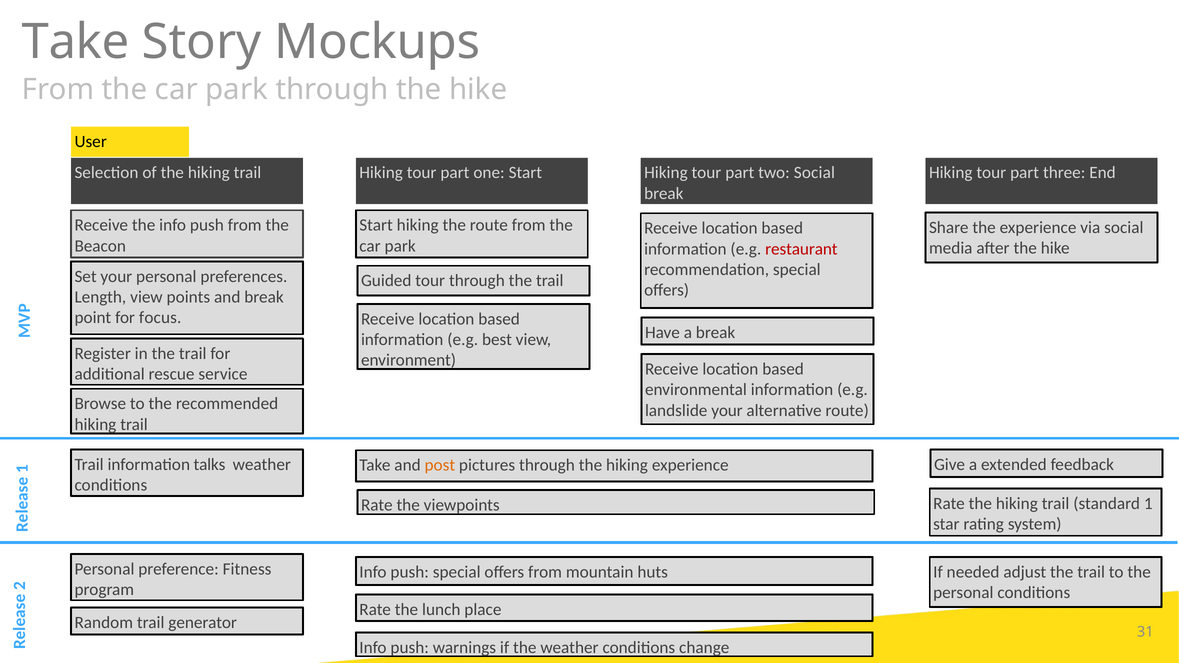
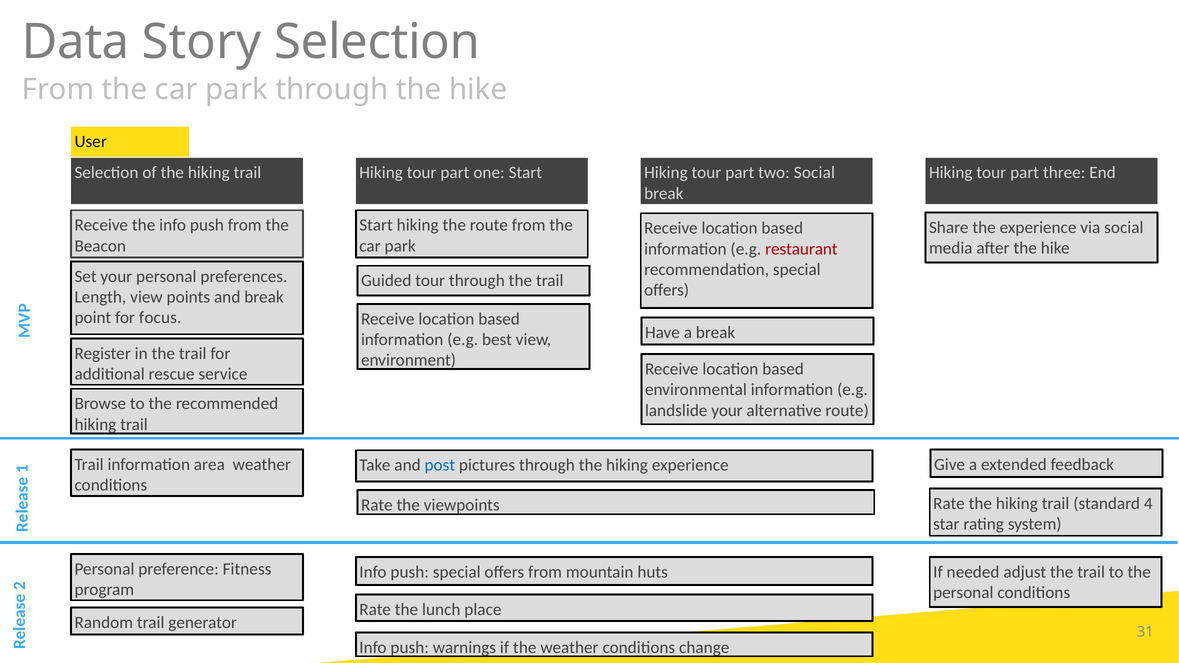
Take: Take -> Data (76, 42)
Story Mockups: Mockups -> Selection (377, 42)
talks: talks -> area (209, 465)
post colour: orange -> blue (440, 465)
standard 1: 1 -> 4 (1148, 504)
